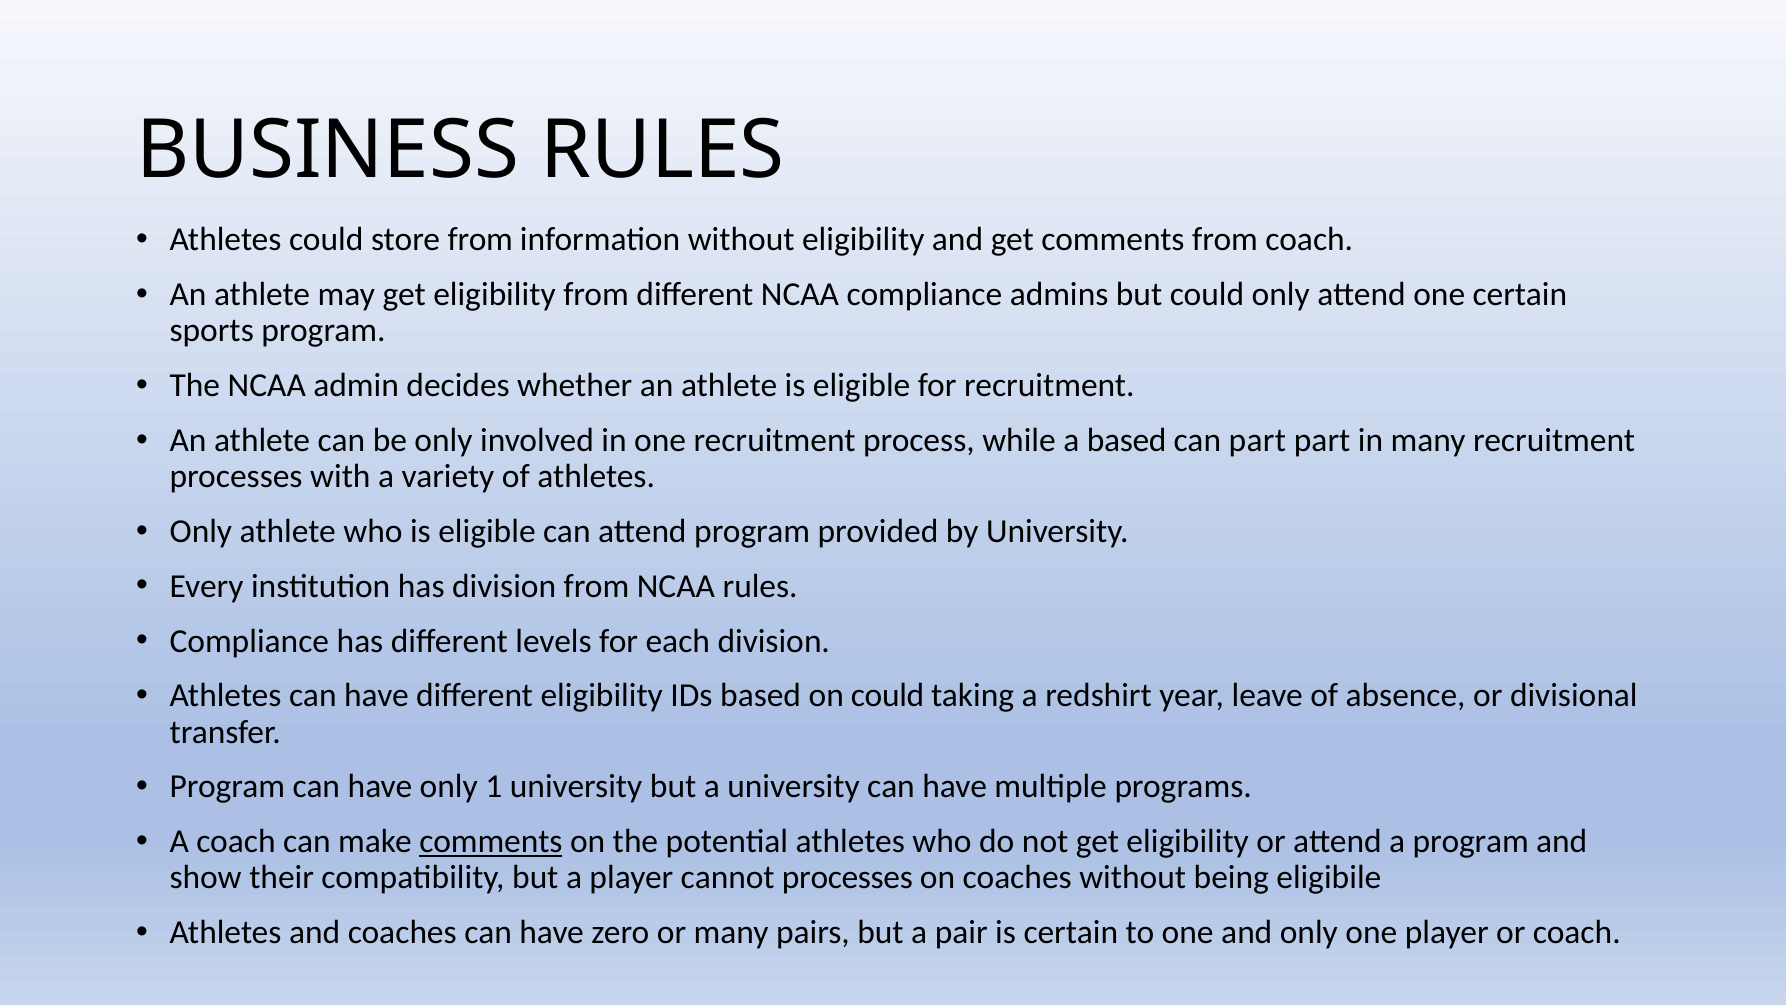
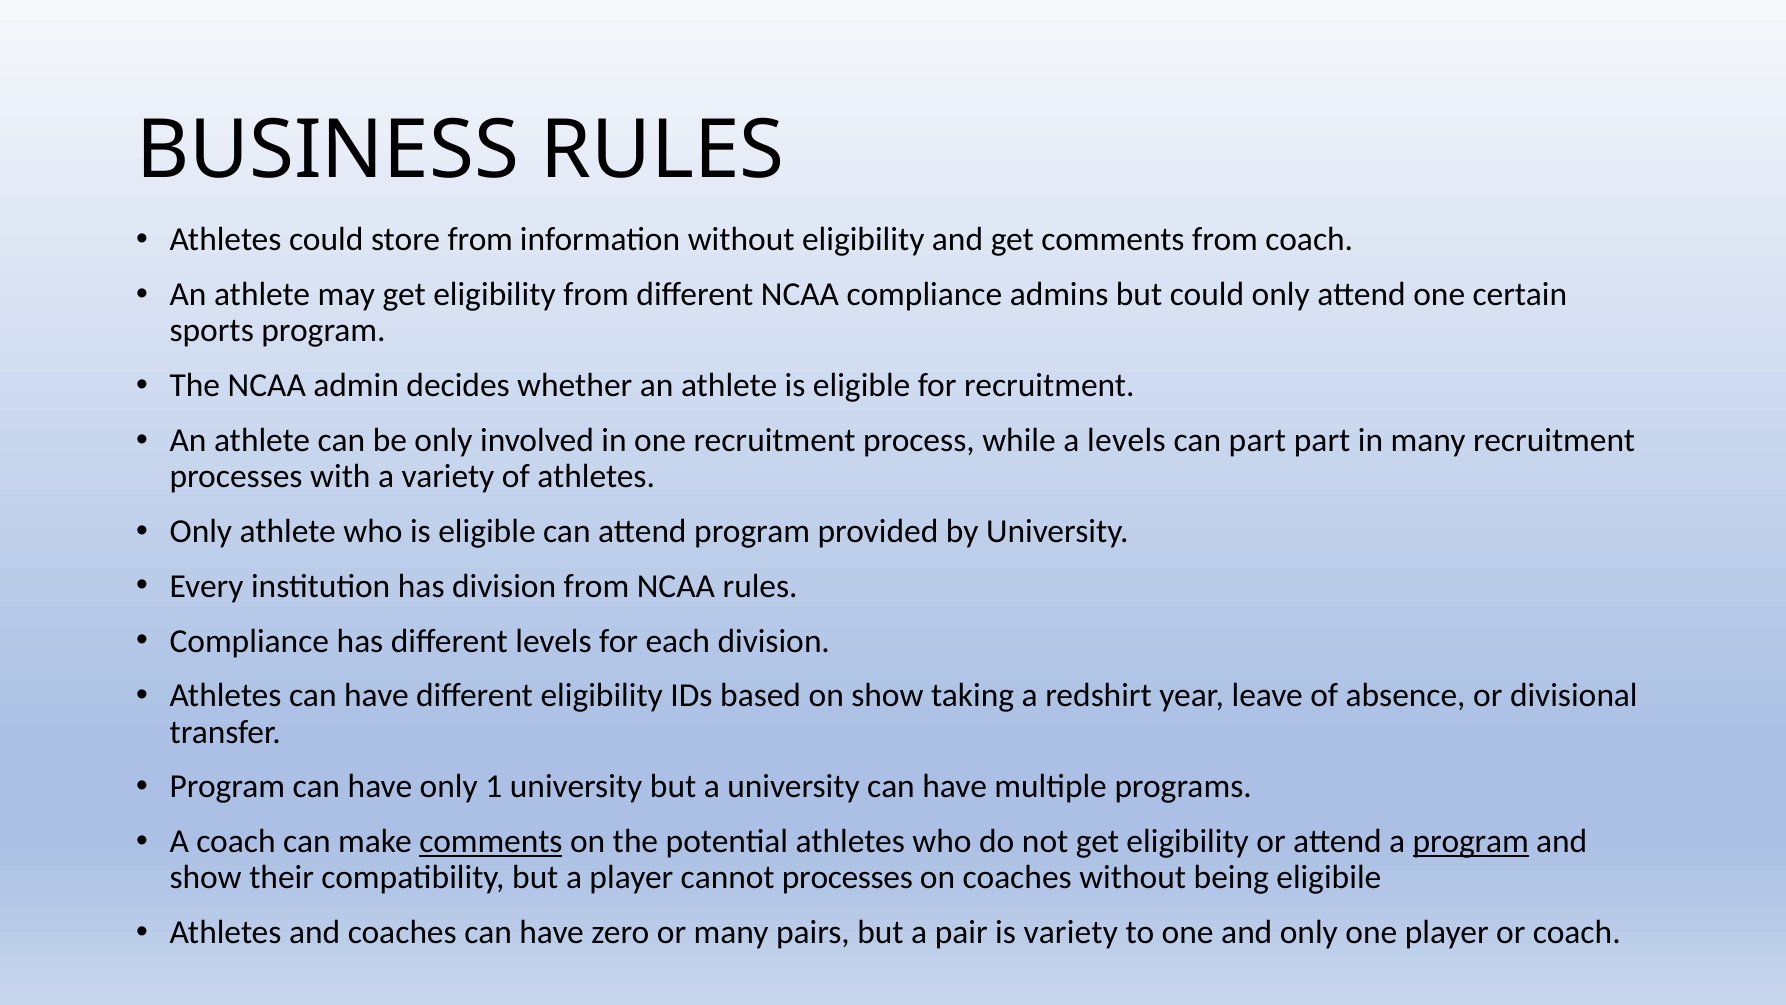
a based: based -> levels (1126, 440)
on could: could -> show (887, 696)
program underline: none -> present (1471, 841)
is certain: certain -> variety (1071, 932)
